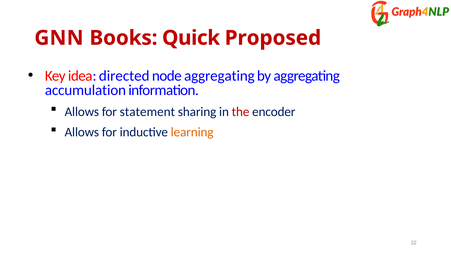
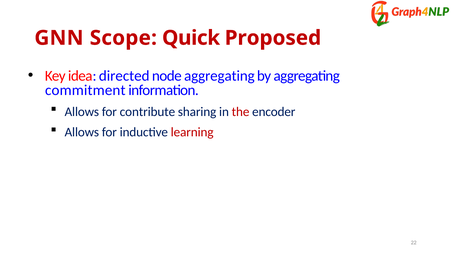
Books: Books -> Scope (123, 38)
accumulation: accumulation -> commitment (85, 90)
statement: statement -> contribute (147, 112)
learning colour: orange -> red (192, 132)
